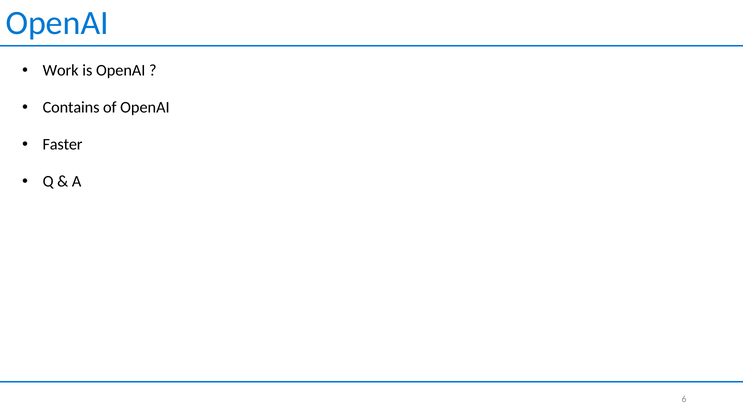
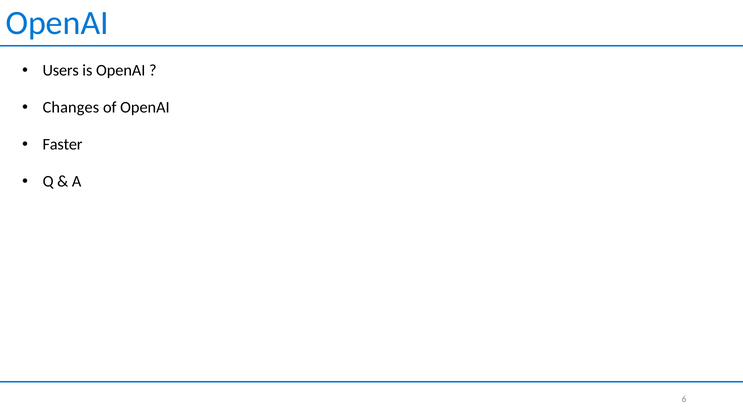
Work: Work -> Users (61, 71)
Contains: Contains -> Changes (71, 108)
